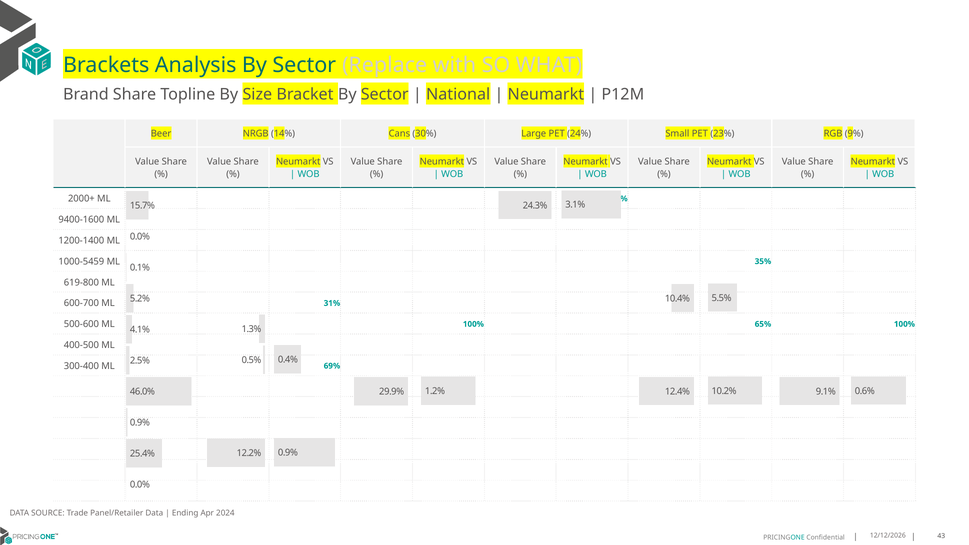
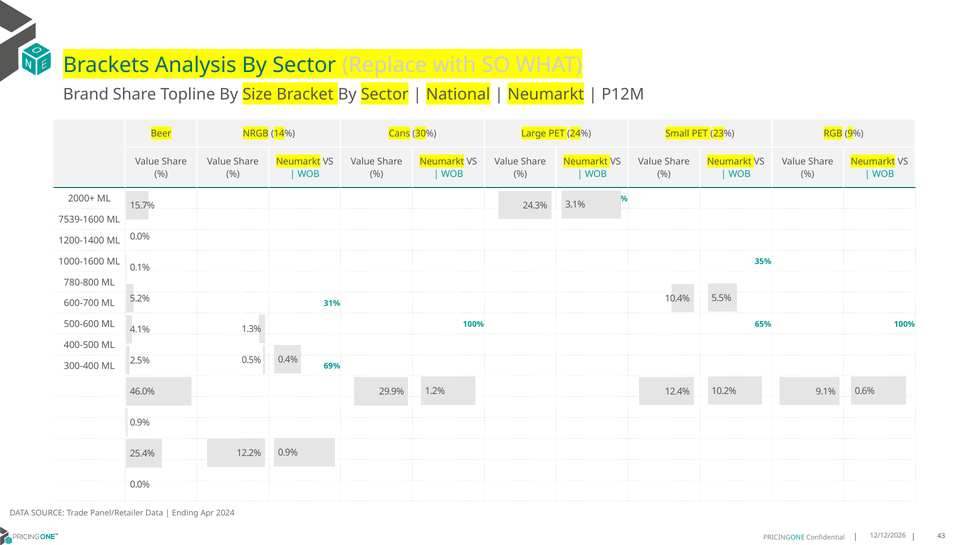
9400-1600: 9400-1600 -> 7539-1600 (81, 220)
1000-5459: 1000-5459 -> 1000-1600 (81, 262)
619-800: 619-800 -> 780-800 (81, 282)
